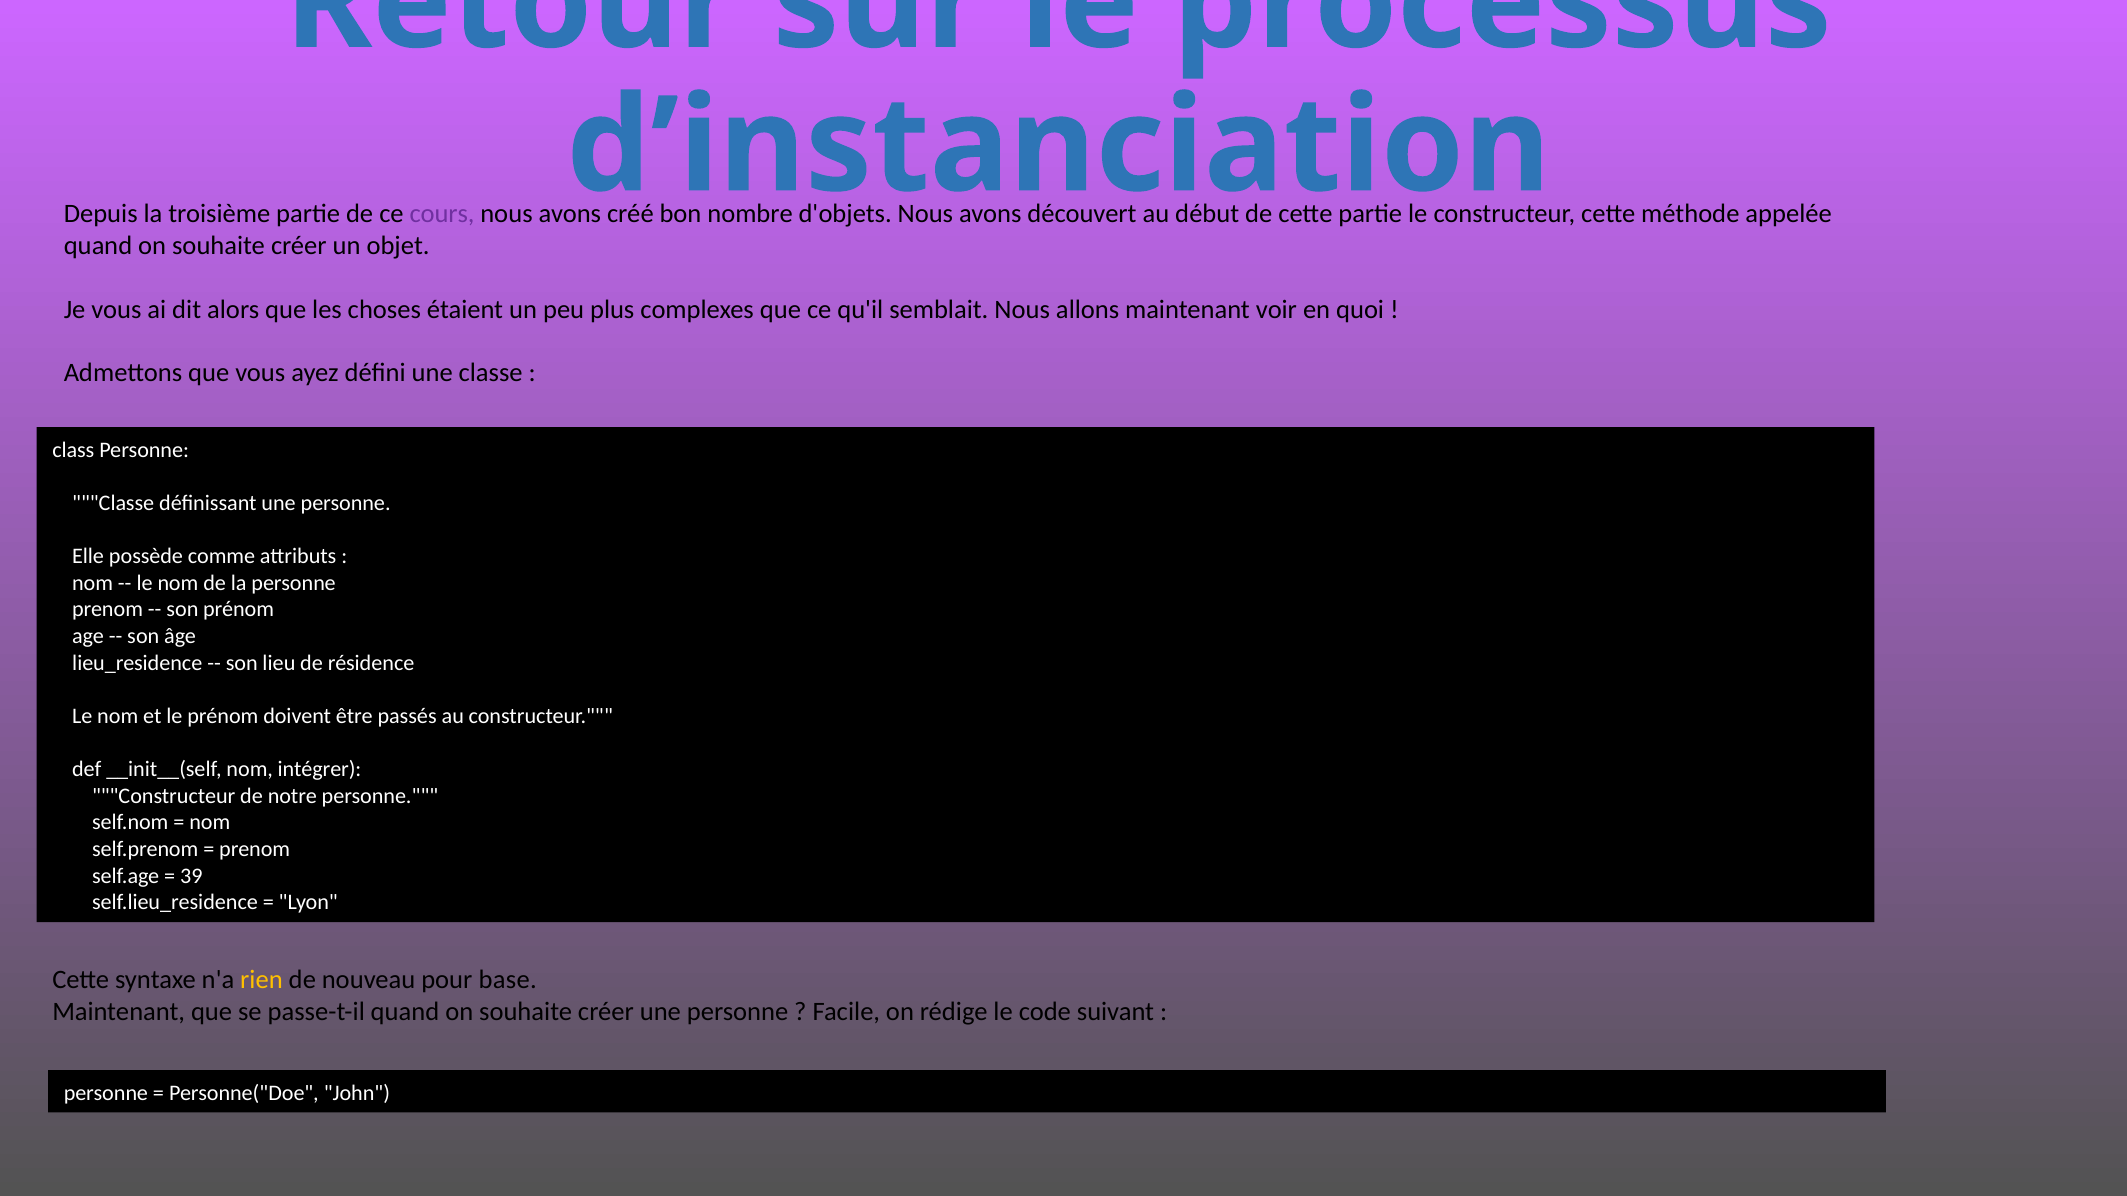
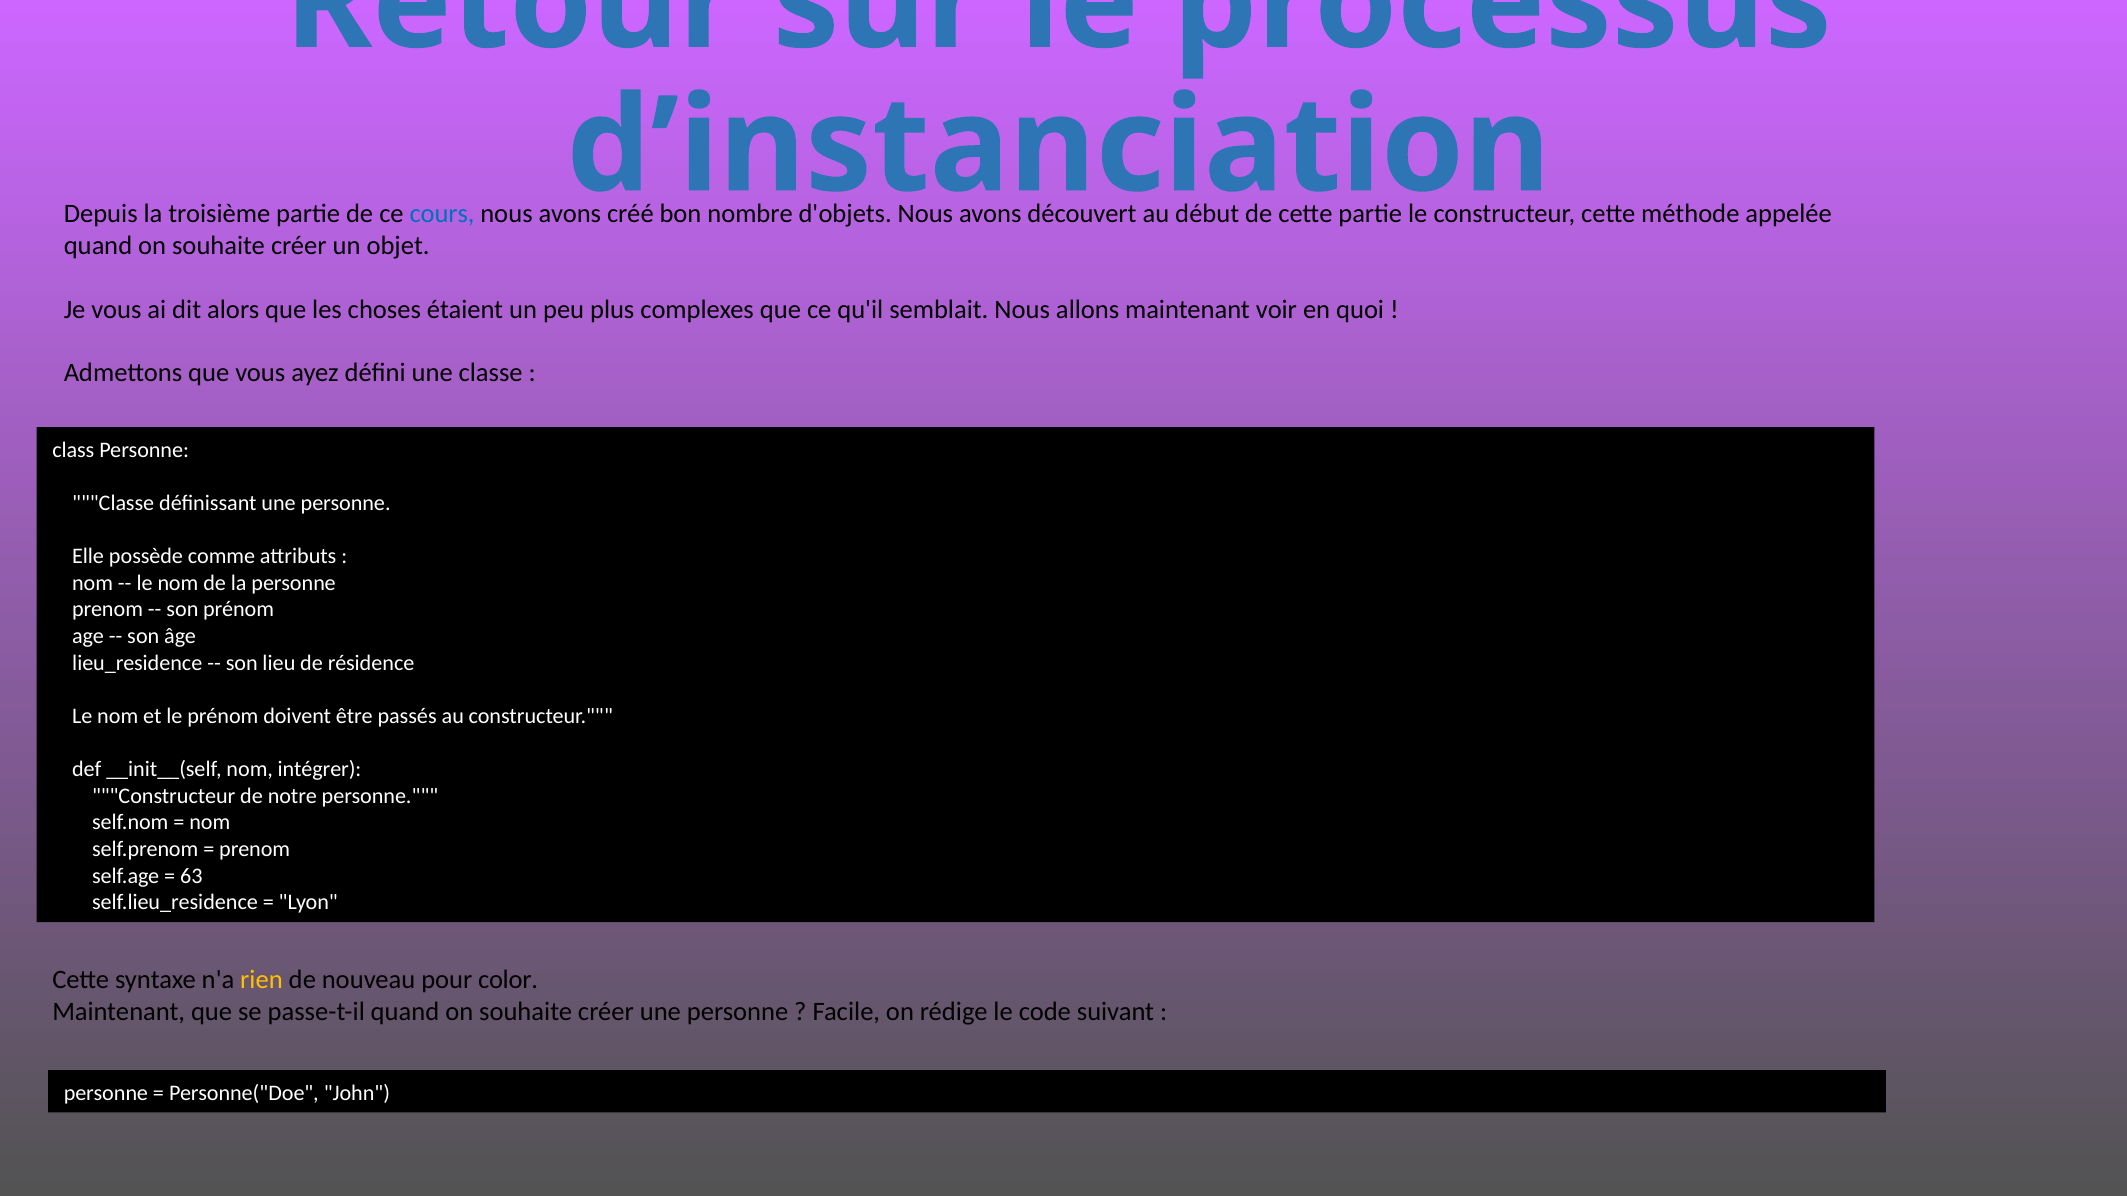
cours colour: purple -> blue (442, 214)
39: 39 -> 63 (191, 876)
base: base -> color (508, 980)
